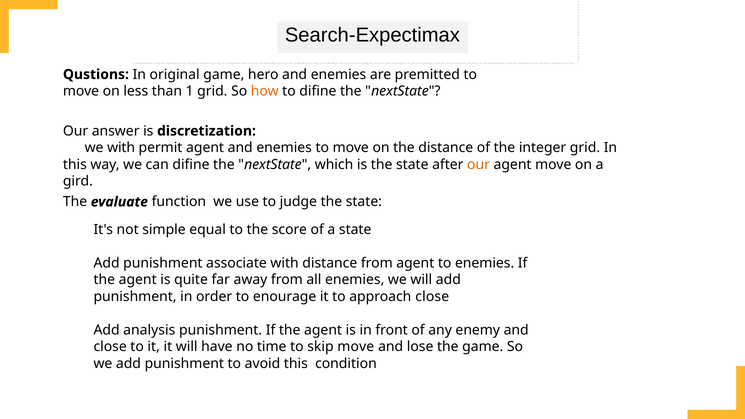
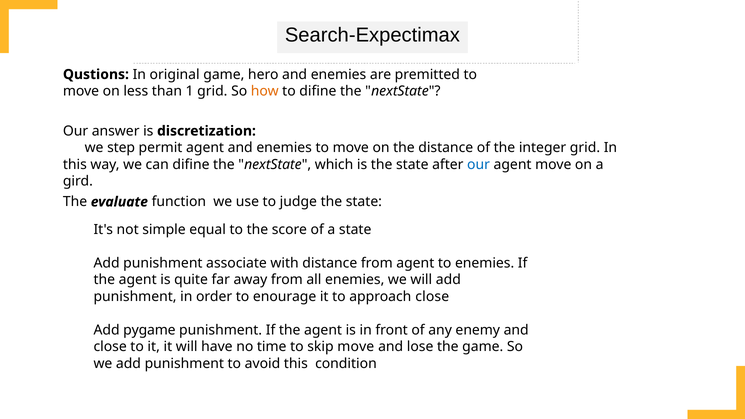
we with: with -> step (121, 148)
our colour: orange -> blue (479, 165)
analysis: analysis -> pygame (149, 330)
